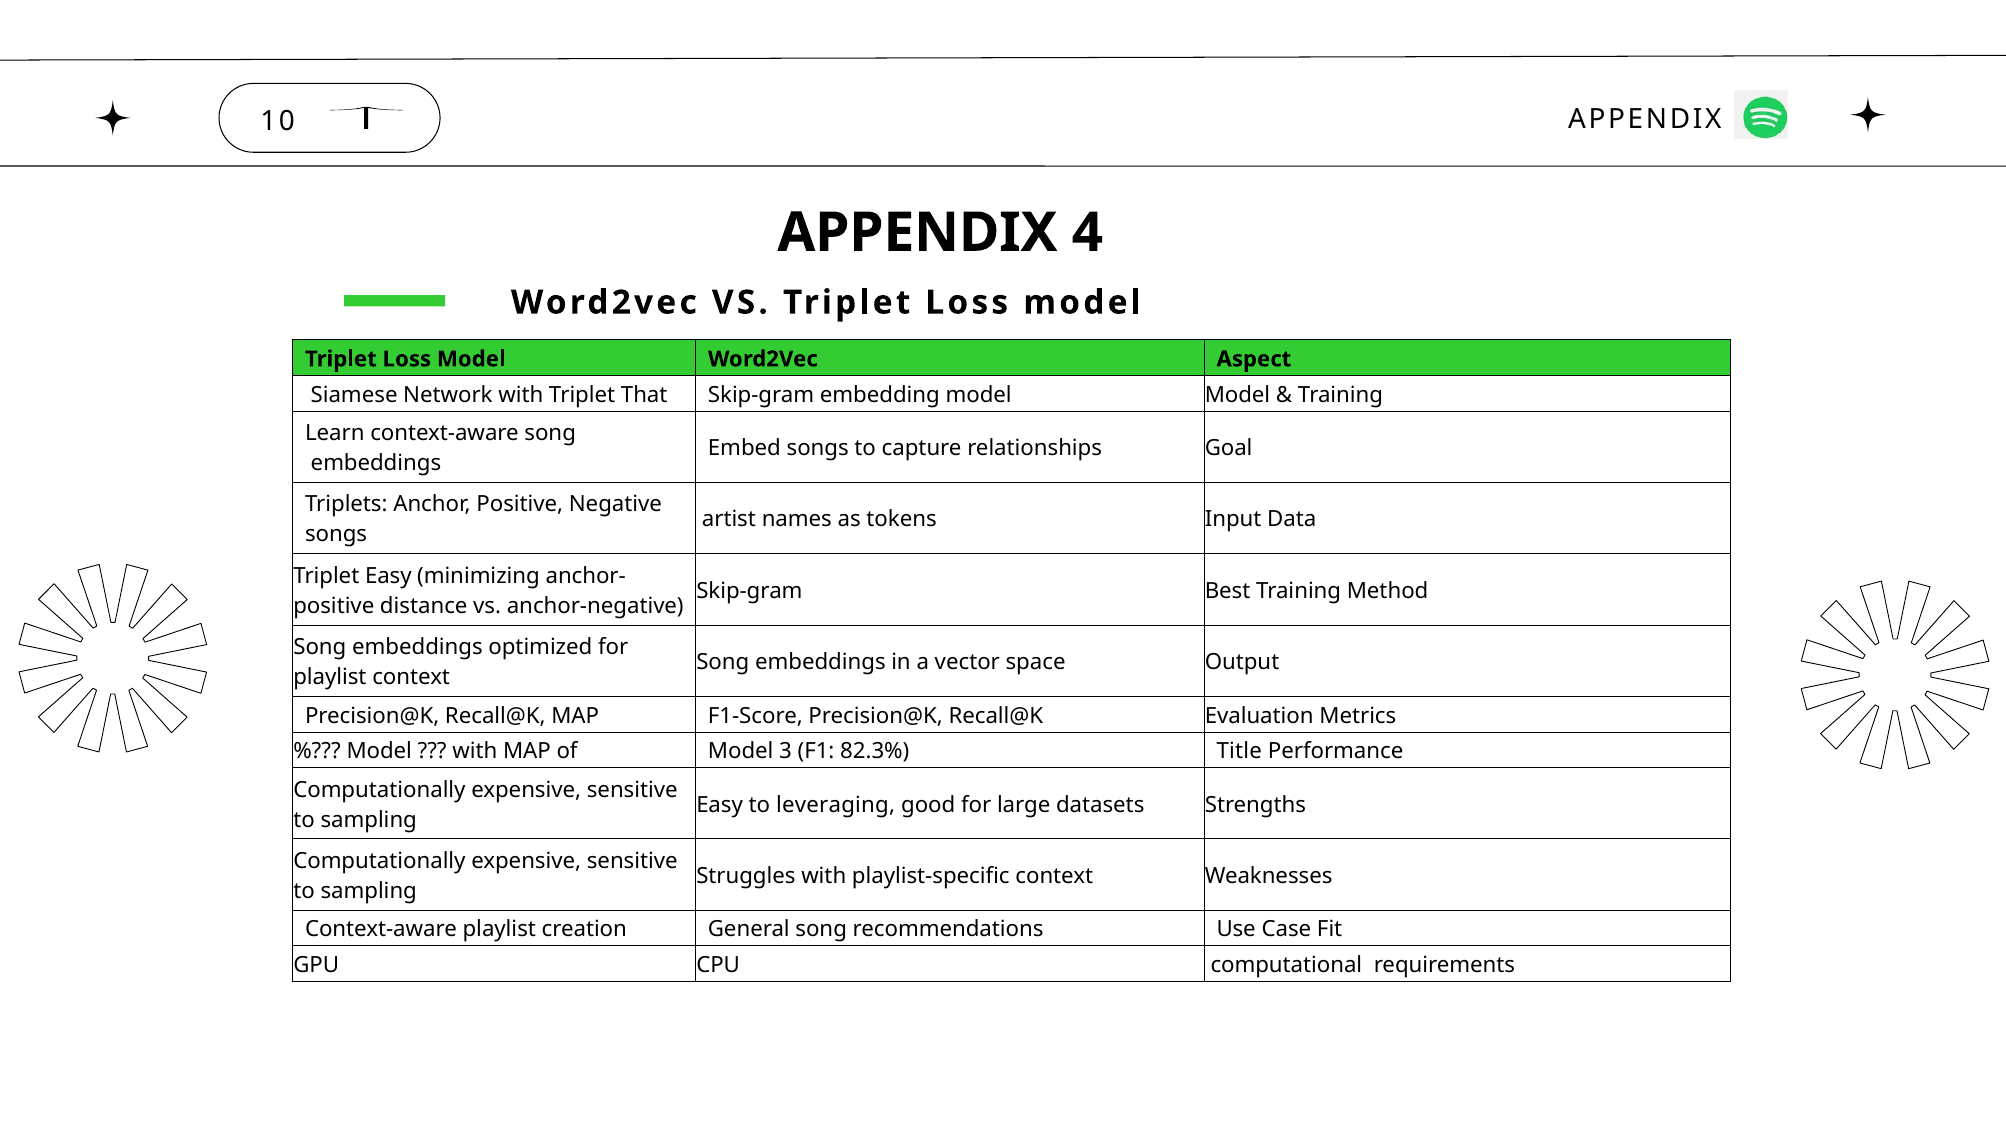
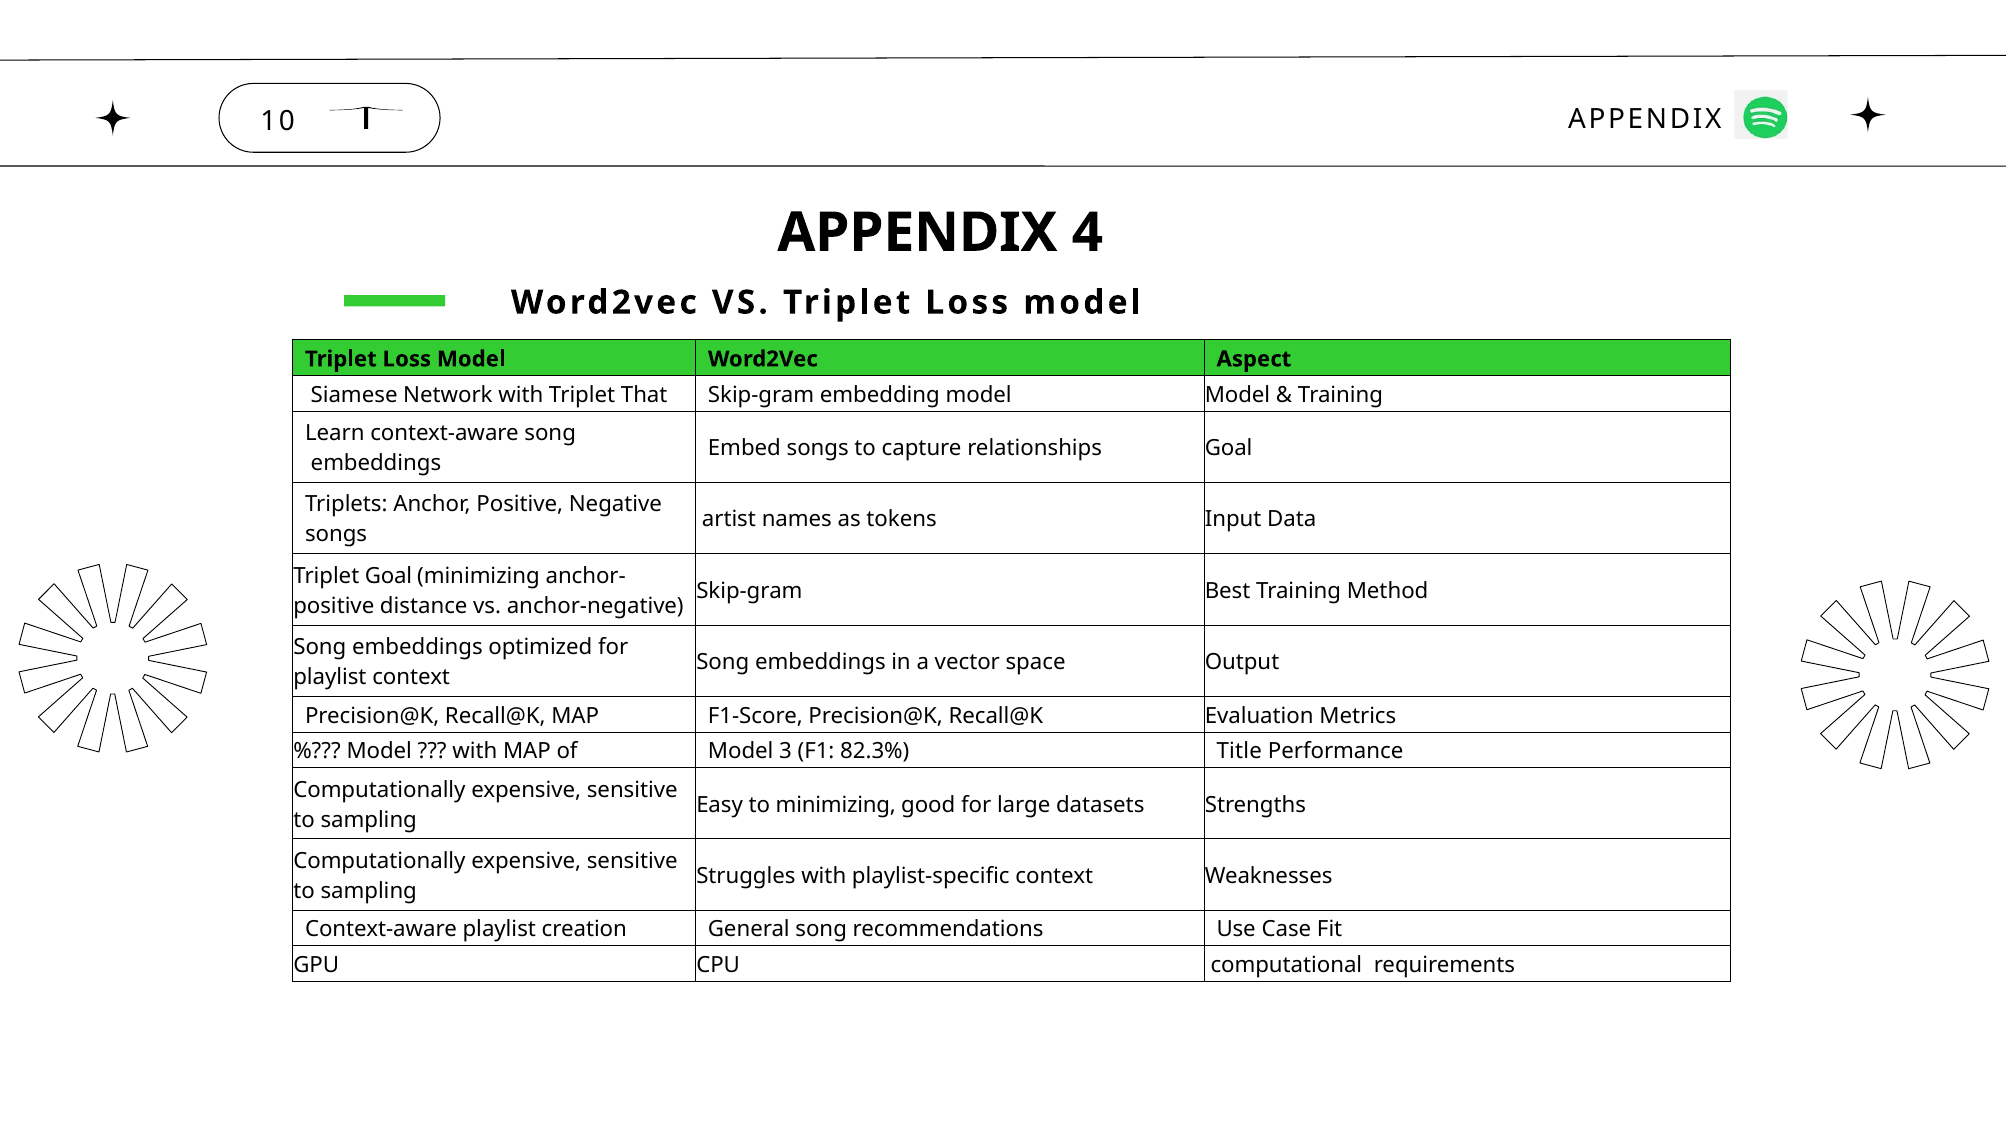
Triplet Easy: Easy -> Goal (388, 576)
to leveraging: leveraging -> minimizing (836, 805)
